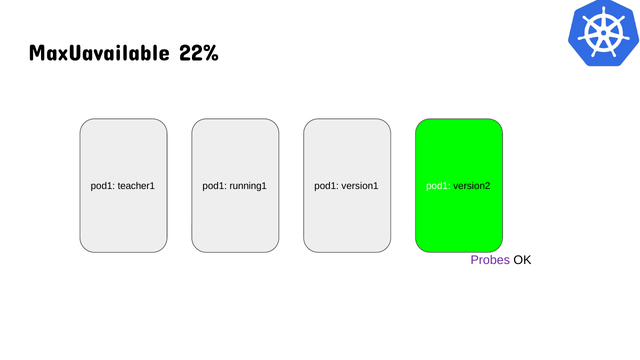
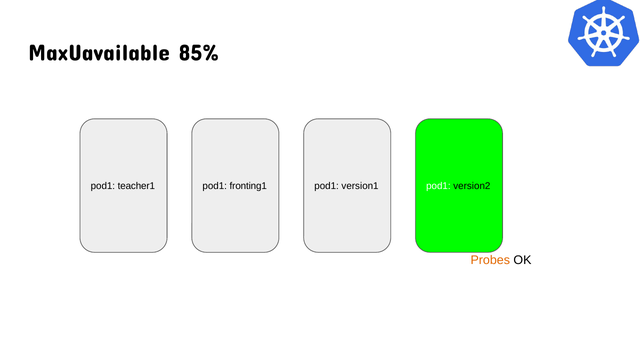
22%: 22% -> 85% (199, 53)
running1: running1 -> fronting1 (248, 186)
Probes colour: purple -> orange (490, 260)
